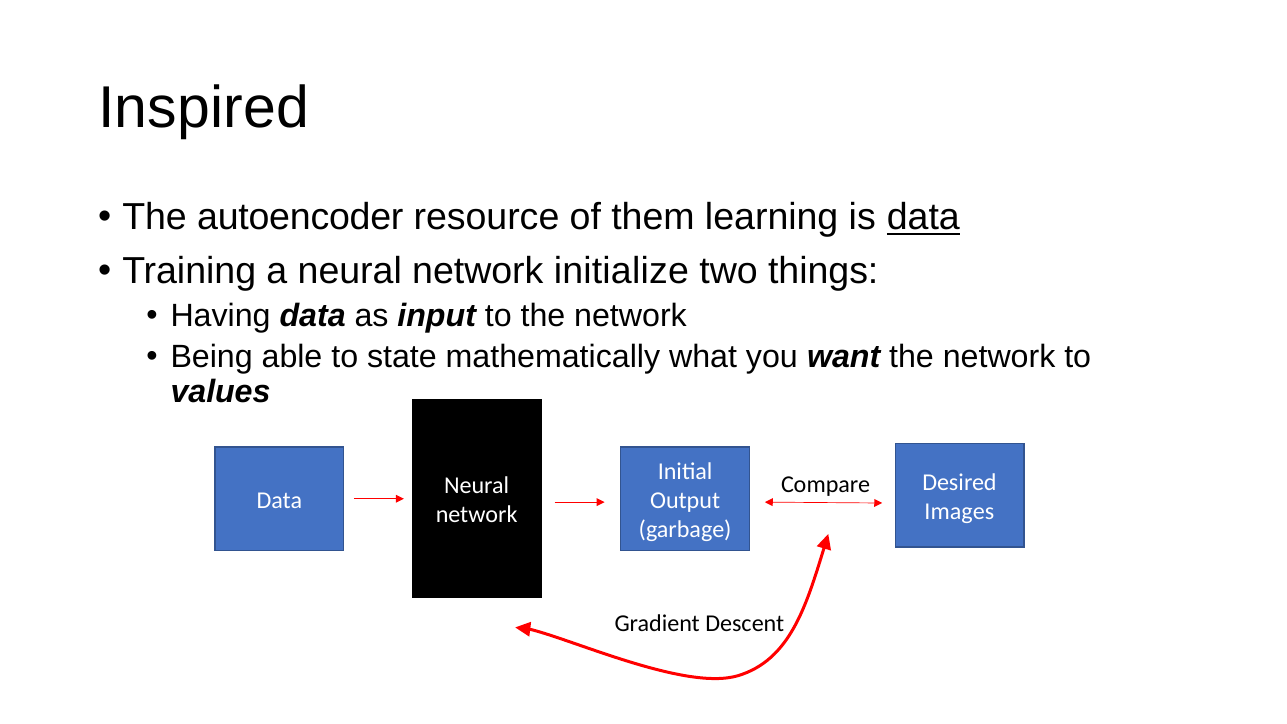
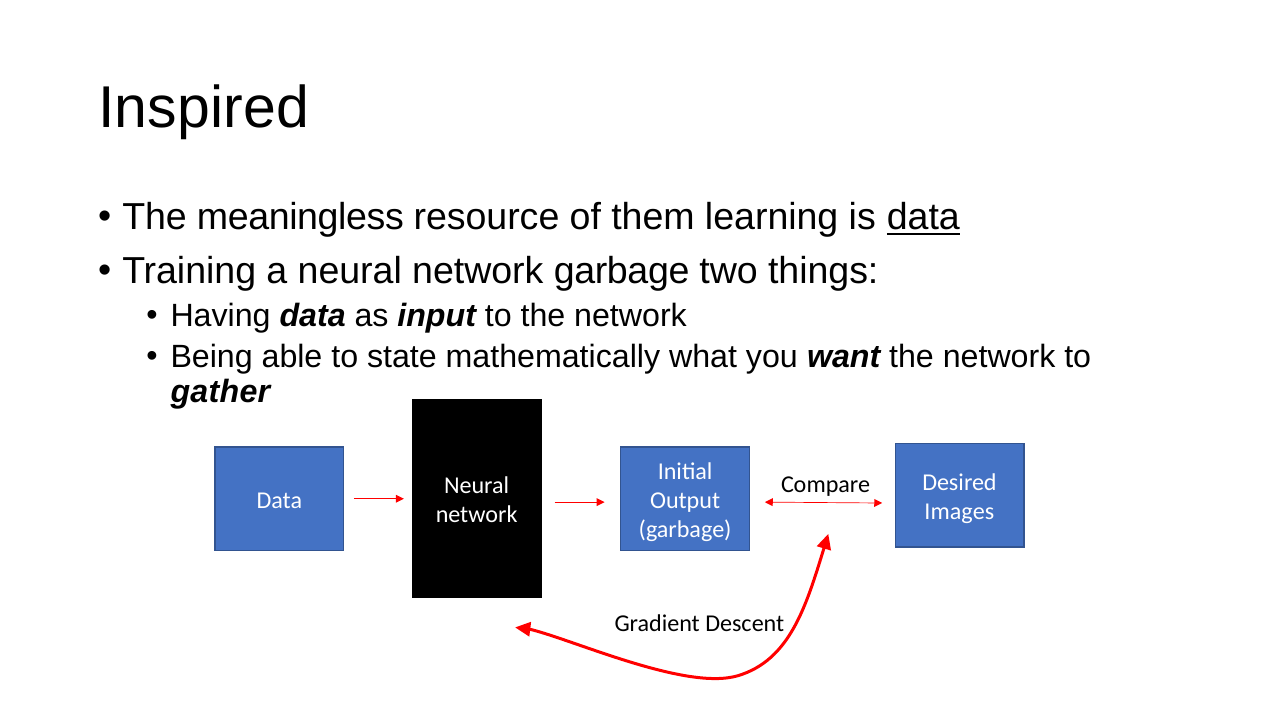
autoencoder: autoencoder -> meaningless (300, 218)
network initialize: initialize -> garbage (622, 271)
values: values -> gather (220, 392)
